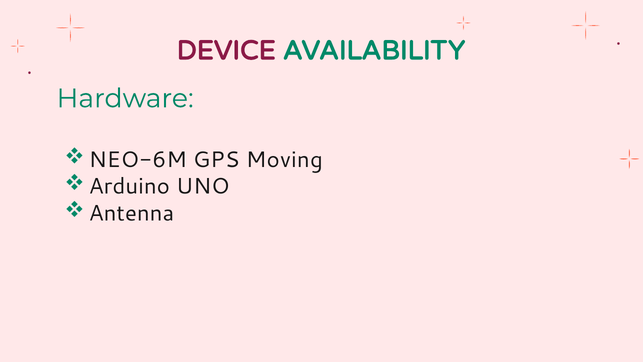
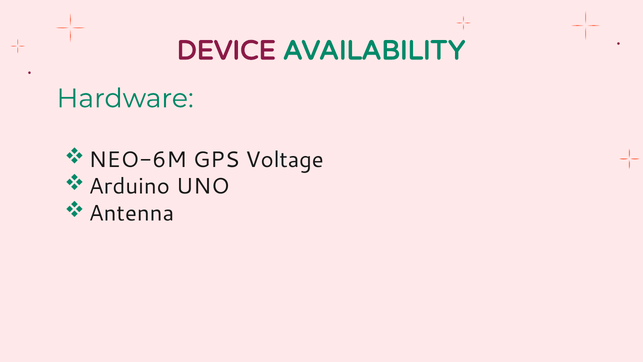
Moving: Moving -> Voltage (285, 160)
